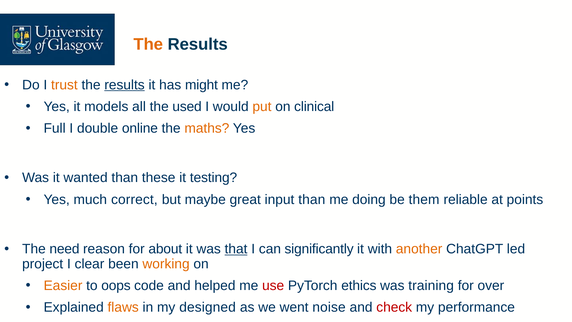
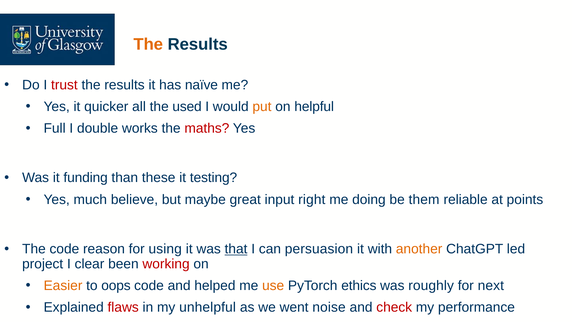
trust colour: orange -> red (64, 85)
results underline: present -> none (125, 85)
might: might -> naïve (201, 85)
models: models -> quicker (106, 106)
clinical: clinical -> helpful (314, 106)
online: online -> works (140, 128)
maths colour: orange -> red (207, 128)
wanted: wanted -> funding (86, 178)
correct: correct -> believe (134, 199)
input than: than -> right (312, 199)
The need: need -> code (64, 249)
about: about -> using (165, 249)
significantly: significantly -> persuasion (319, 249)
working colour: orange -> red (166, 264)
use colour: red -> orange (273, 285)
training: training -> roughly (431, 285)
over: over -> next (491, 285)
flaws colour: orange -> red (123, 307)
designed: designed -> unhelpful (208, 307)
